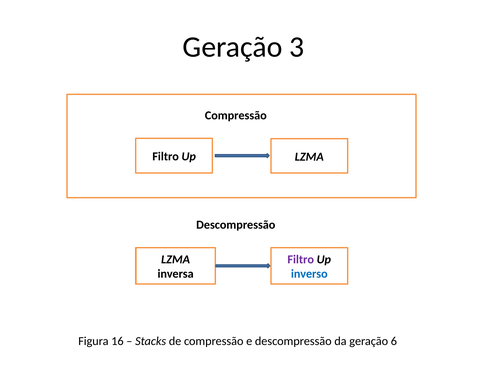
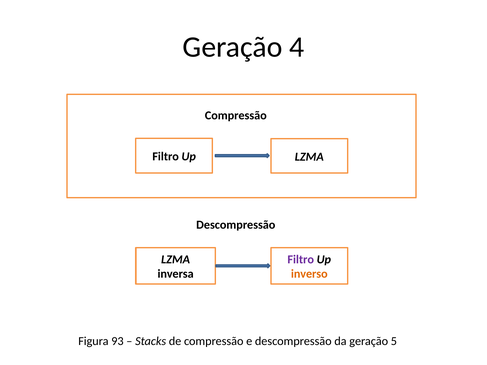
3: 3 -> 4 (297, 47)
inverso colour: blue -> orange (309, 274)
16: 16 -> 93 (117, 342)
6: 6 -> 5 (394, 342)
